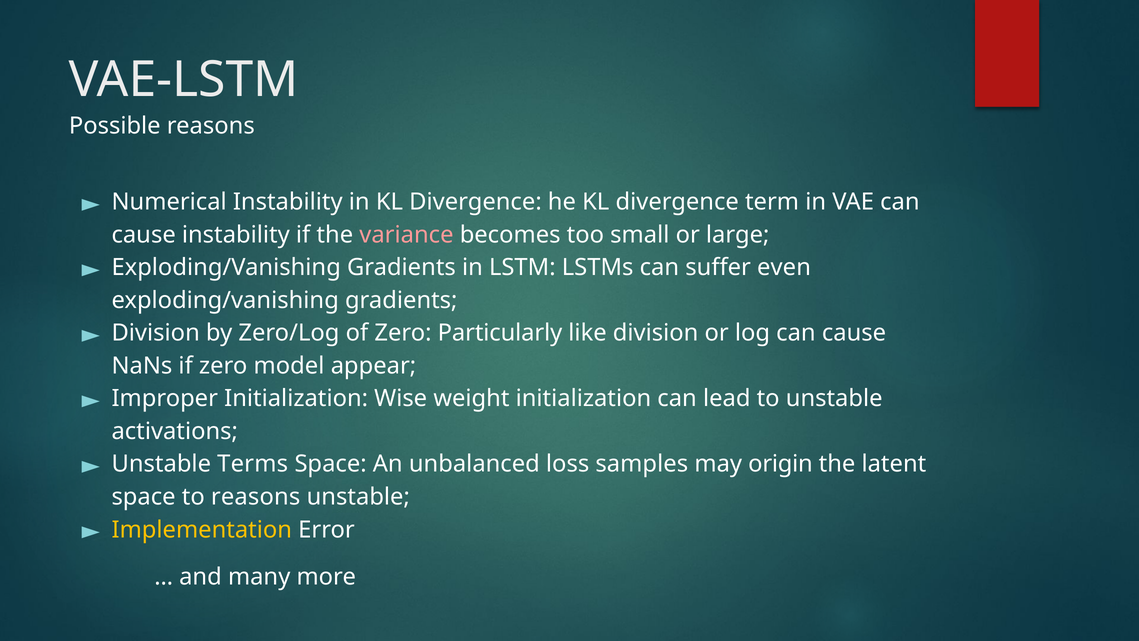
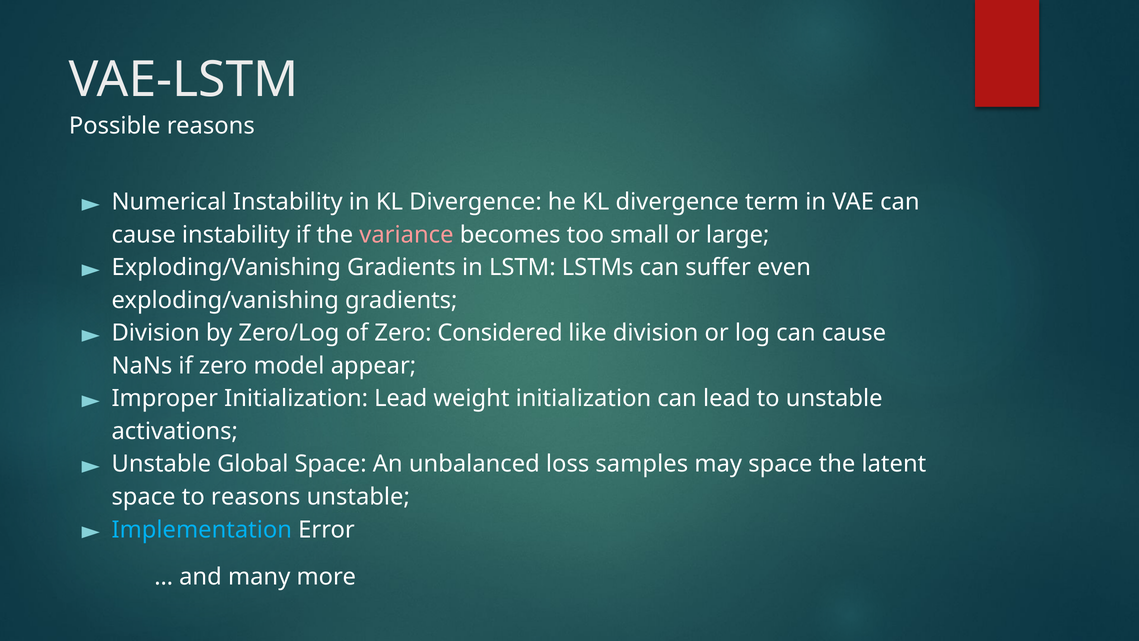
Particularly: Particularly -> Considered (500, 333)
Initialization Wise: Wise -> Lead (401, 398)
Terms: Terms -> Global (253, 464)
may origin: origin -> space (780, 464)
Implementation colour: yellow -> light blue (202, 529)
